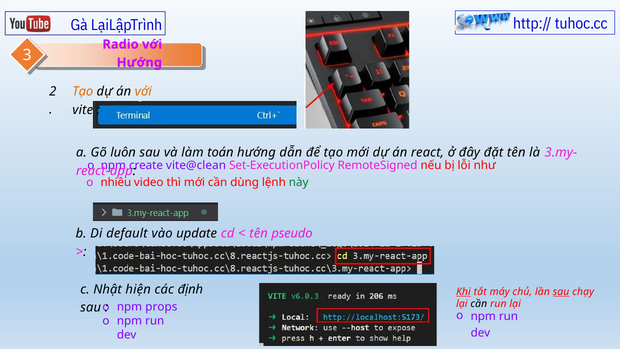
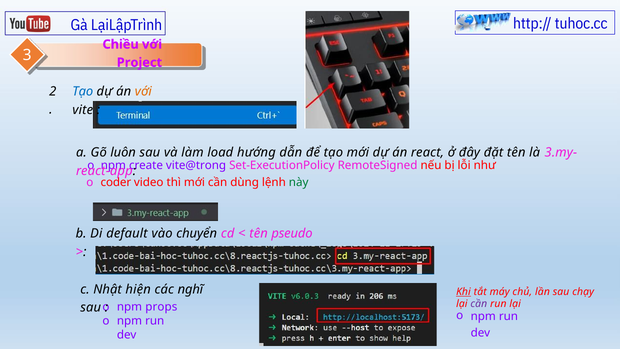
Radio: Radio -> Chiều (121, 44)
Hướng: Hướng -> Project (139, 62)
Tạo colour: orange -> blue (83, 92)
toán: toán -> load (220, 153)
vite@clean: vite@clean -> vite@trong (196, 165)
nhiêu: nhiêu -> coder (116, 183)
update: update -> chuyển (197, 233)
định: định -> nghĩ (190, 289)
sau underline: present -> none (561, 291)
cần colour: black -> purple (479, 304)
